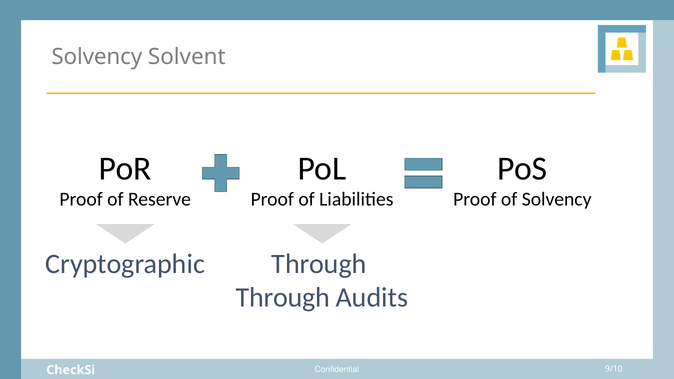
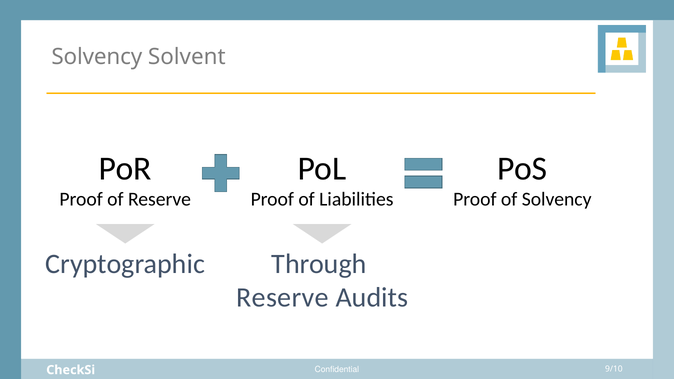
Through: Through -> Reserve (282, 298)
